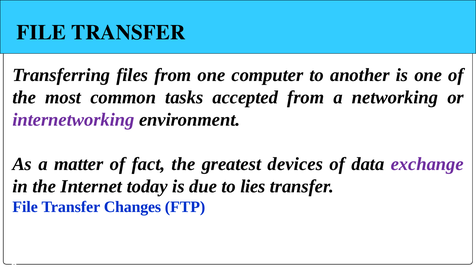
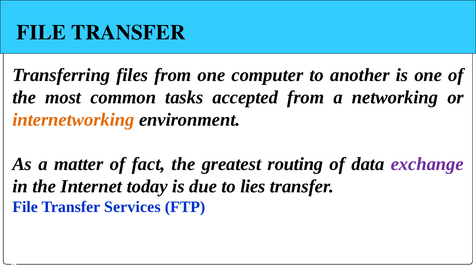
internetworking colour: purple -> orange (73, 120)
devices: devices -> routing (295, 164)
Changes: Changes -> Services (132, 207)
